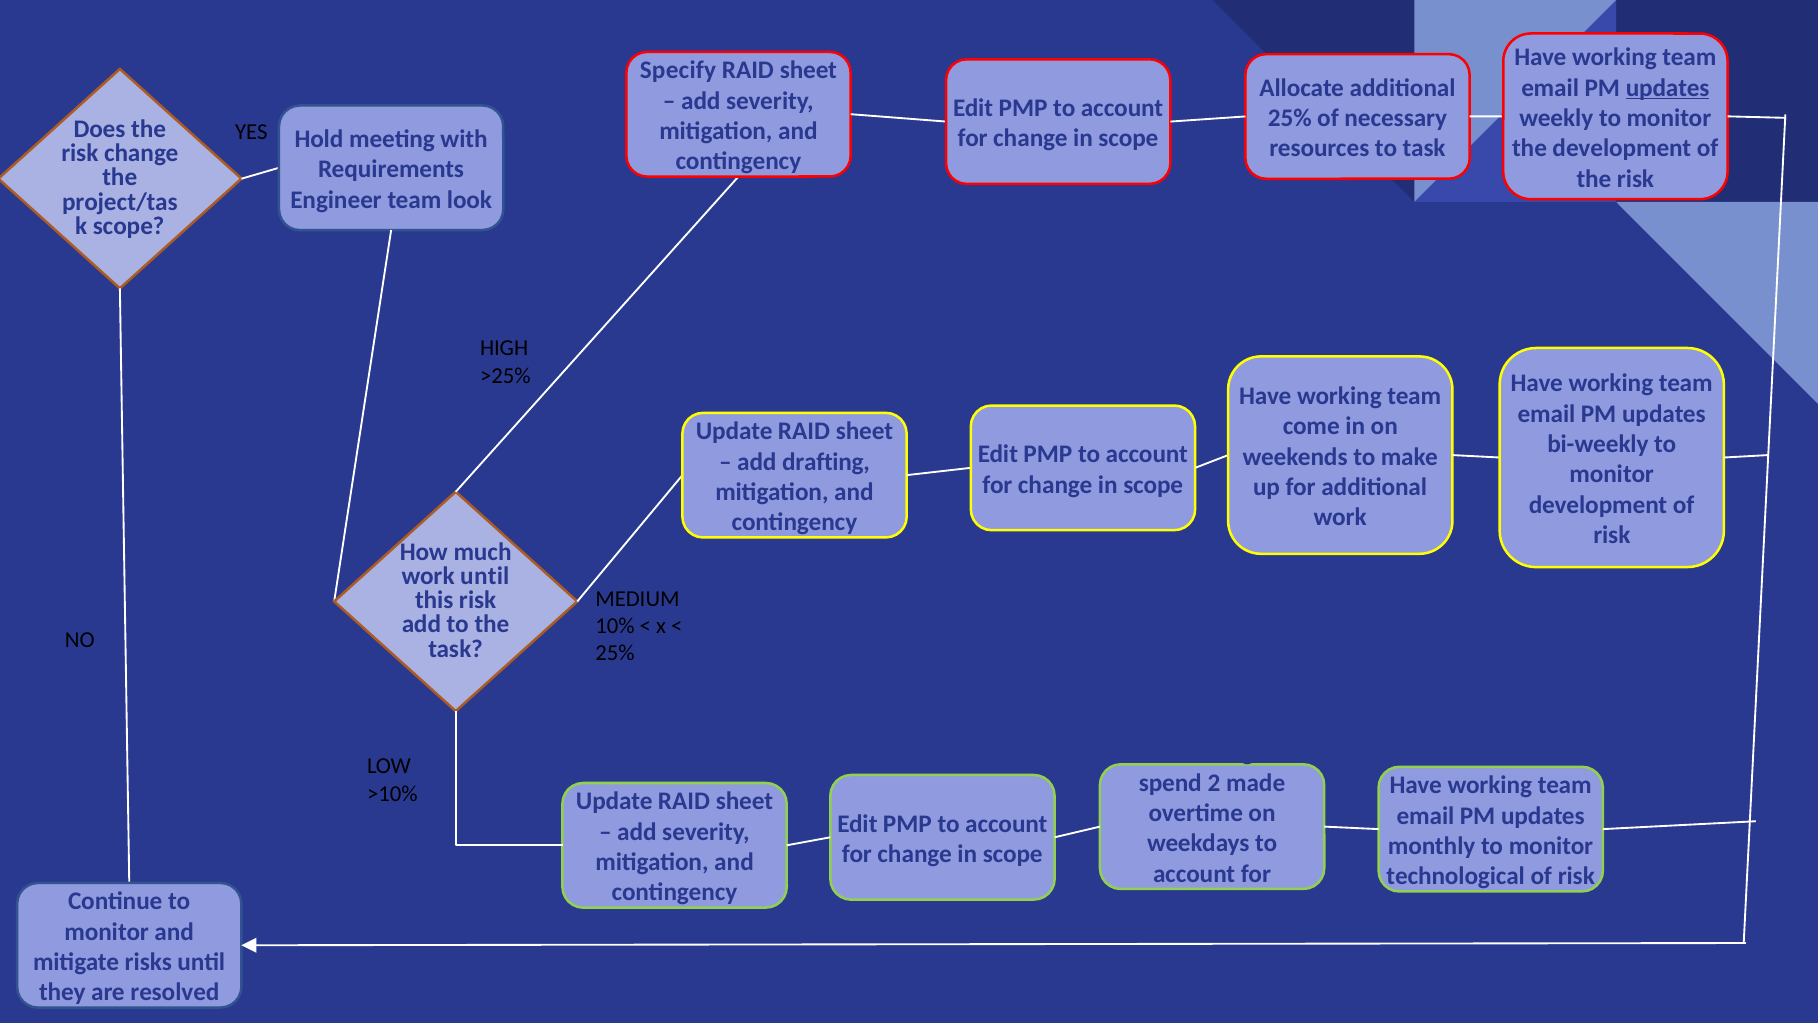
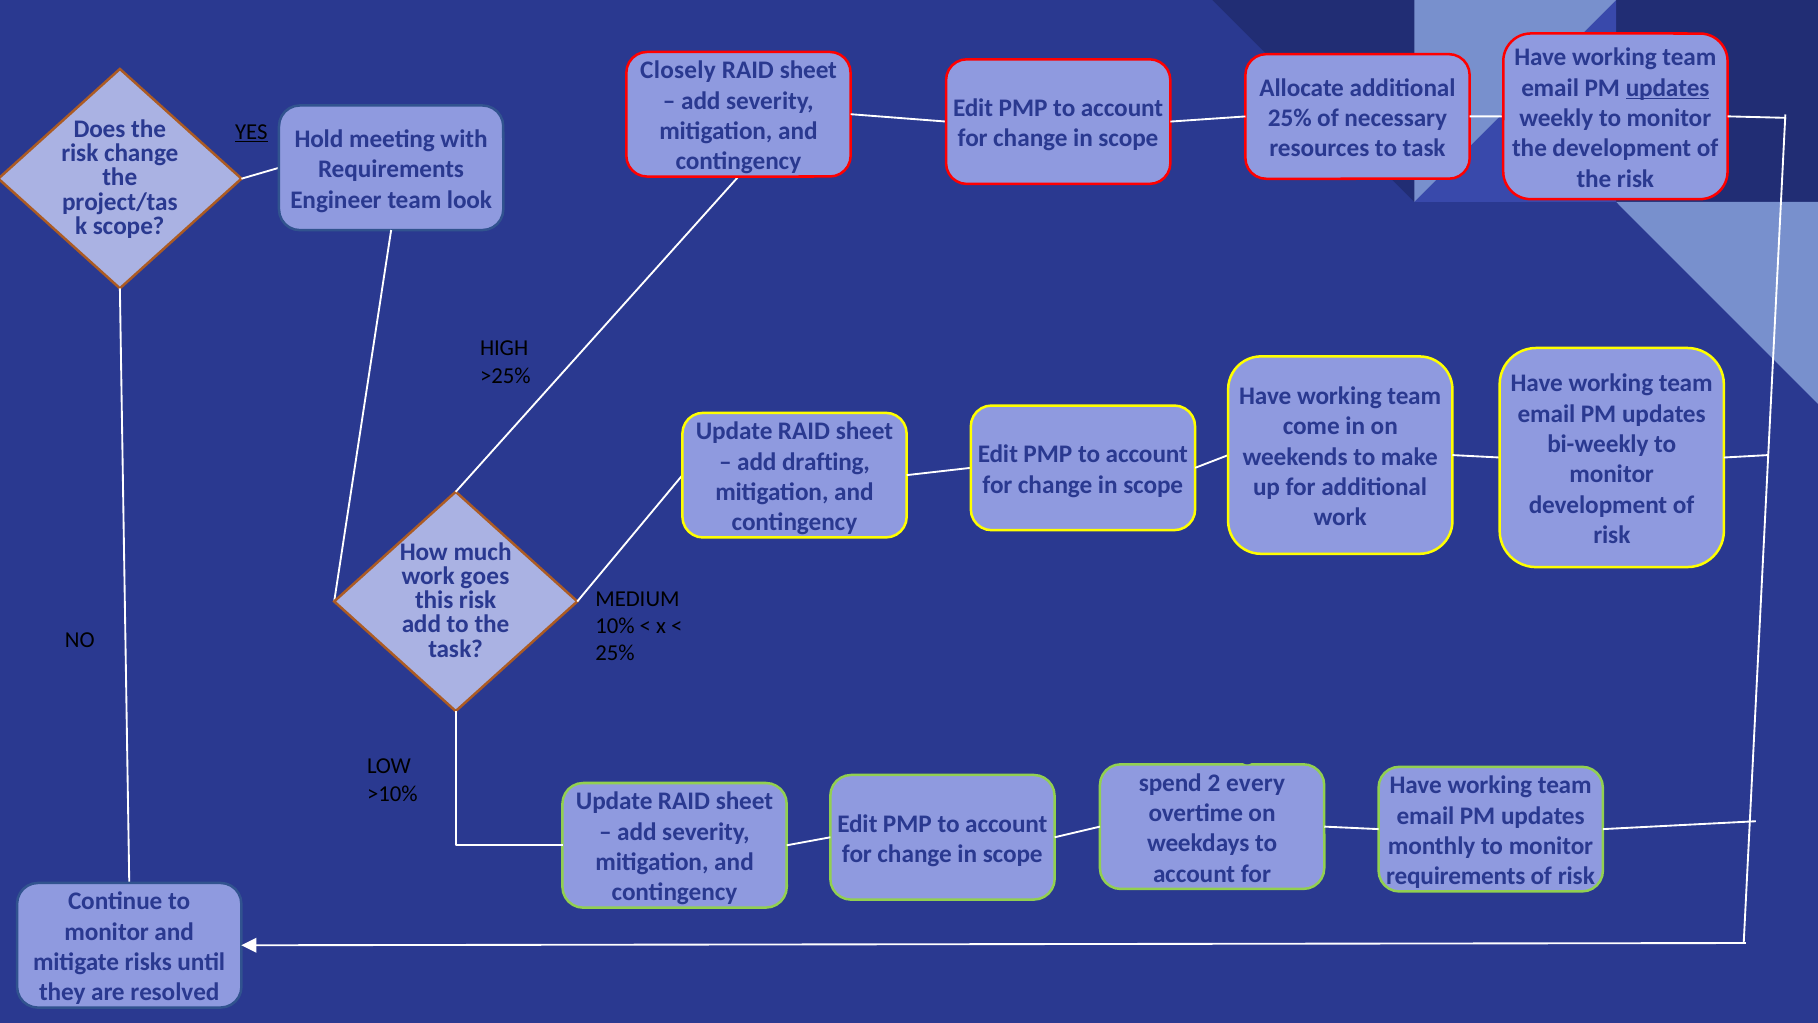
Specify: Specify -> Closely (678, 70)
YES underline: none -> present (251, 132)
work until: until -> goes (485, 576)
made: made -> every (1256, 783)
technological: technological -> requirements (1456, 876)
